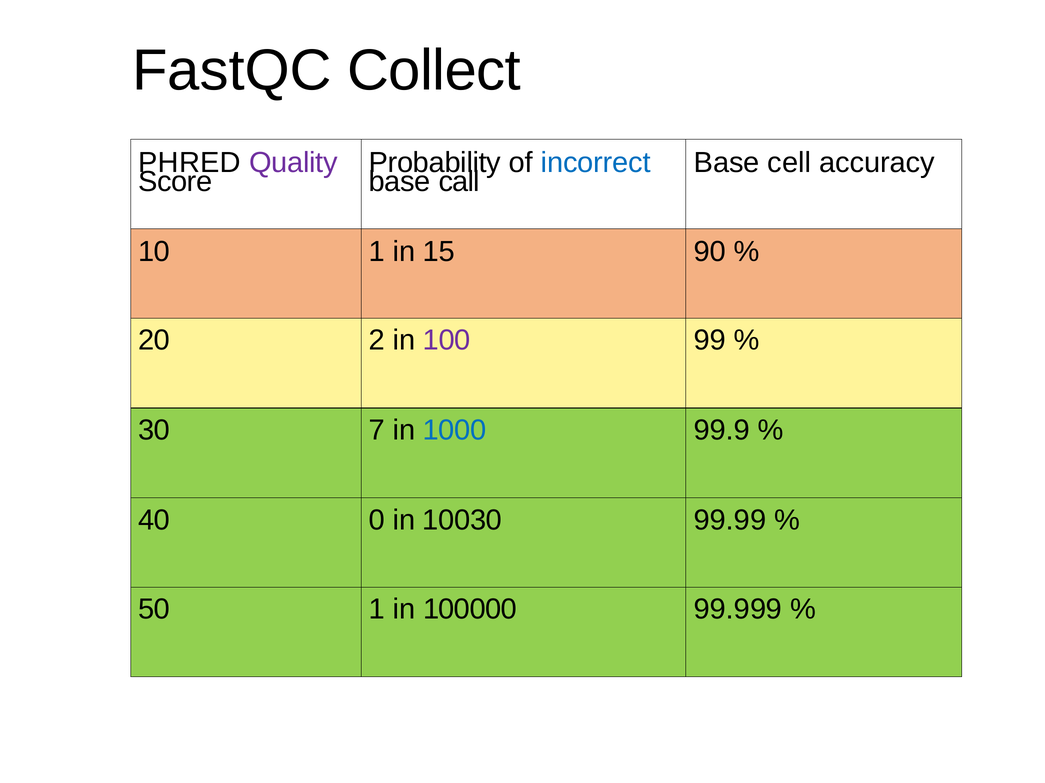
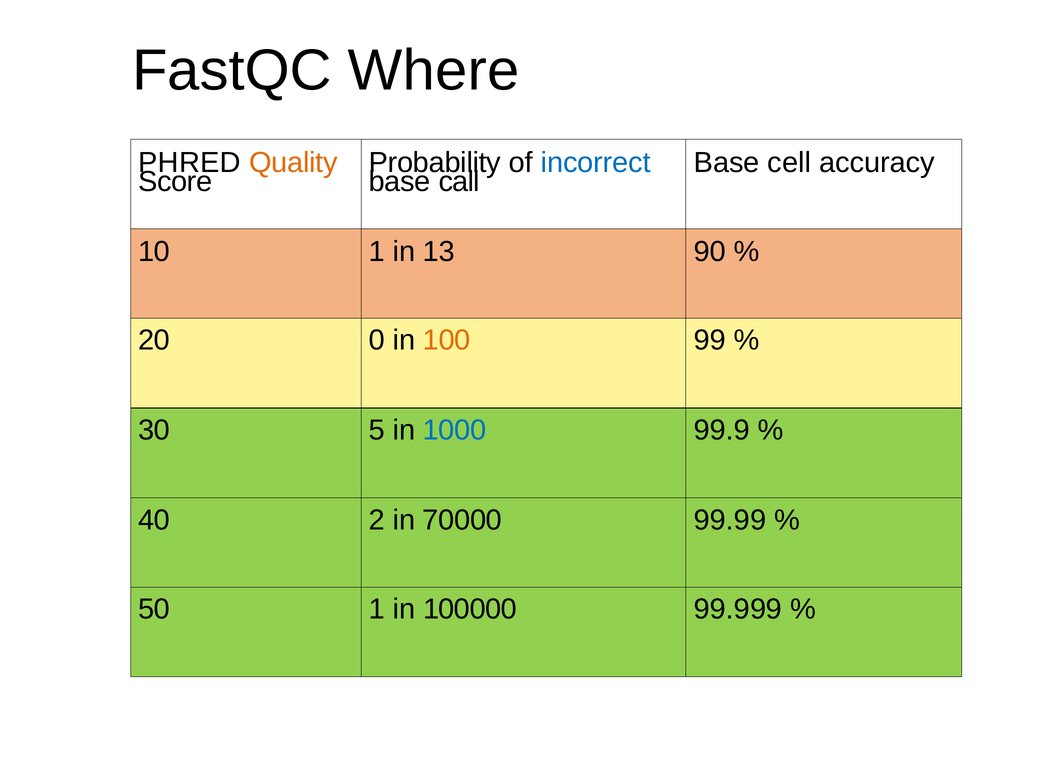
Collect: Collect -> Where (434, 71)
Quality colour: purple -> orange (293, 163)
15: 15 -> 13 (439, 252)
2: 2 -> 0 (377, 341)
100 colour: purple -> orange (447, 341)
7: 7 -> 5 (377, 430)
0: 0 -> 2 (377, 521)
10030: 10030 -> 70000 (462, 521)
